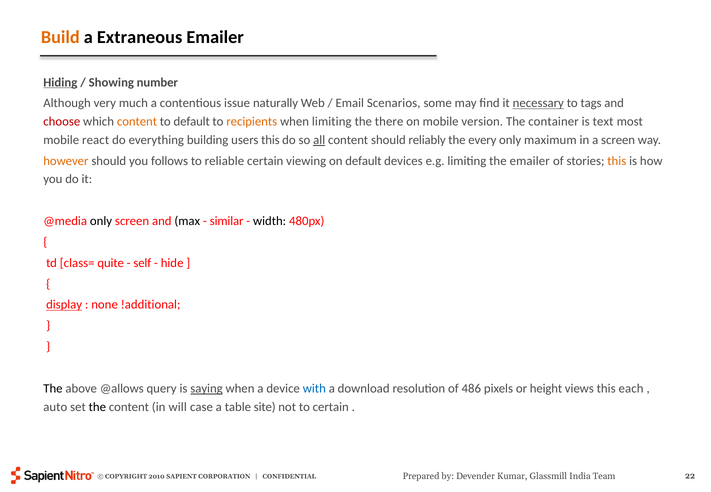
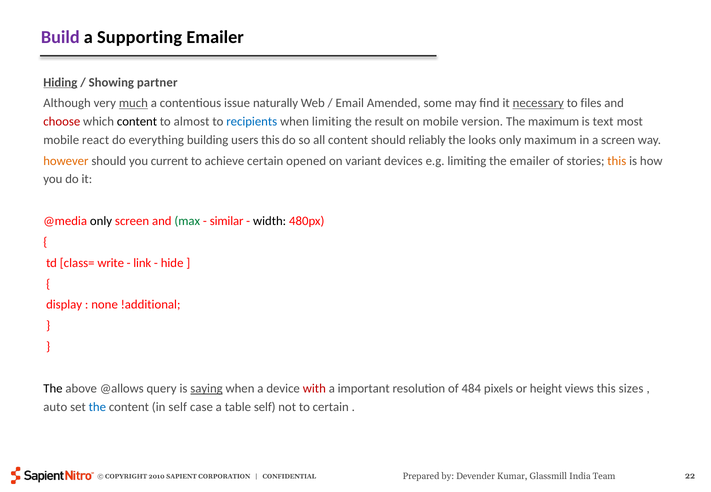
Build colour: orange -> purple (60, 37)
Extraneous: Extraneous -> Supporting (140, 37)
number: number -> partner (157, 82)
much underline: none -> present (133, 103)
Scenarios: Scenarios -> Amended (394, 103)
tags: tags -> files (591, 103)
content colour: orange -> black (137, 122)
to default: default -> almost (192, 122)
recipients colour: orange -> blue (252, 122)
there: there -> result (389, 122)
The container: container -> maximum (554, 122)
all underline: present -> none (319, 140)
every: every -> looks (482, 140)
follows: follows -> current (170, 161)
reliable: reliable -> achieve (224, 161)
viewing: viewing -> opened (306, 161)
on default: default -> variant (363, 161)
max colour: black -> green (187, 221)
quite: quite -> write (111, 263)
self: self -> link (142, 263)
display underline: present -> none (64, 305)
with colour: blue -> red (314, 389)
download: download -> important (364, 389)
486: 486 -> 484 (471, 389)
each: each -> sizes (631, 389)
the colour: black -> blue (97, 407)
in will: will -> self (178, 407)
table site: site -> self (265, 407)
